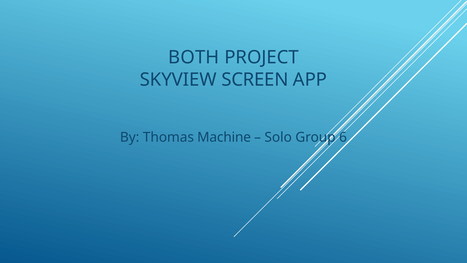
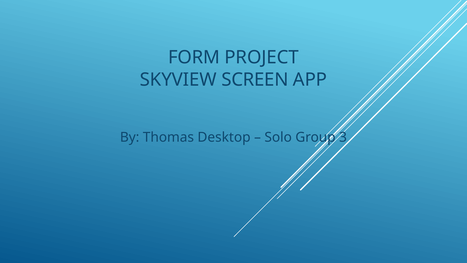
BOTH: BOTH -> FORM (194, 57)
Machine: Machine -> Desktop (224, 137)
6: 6 -> 3 (343, 137)
